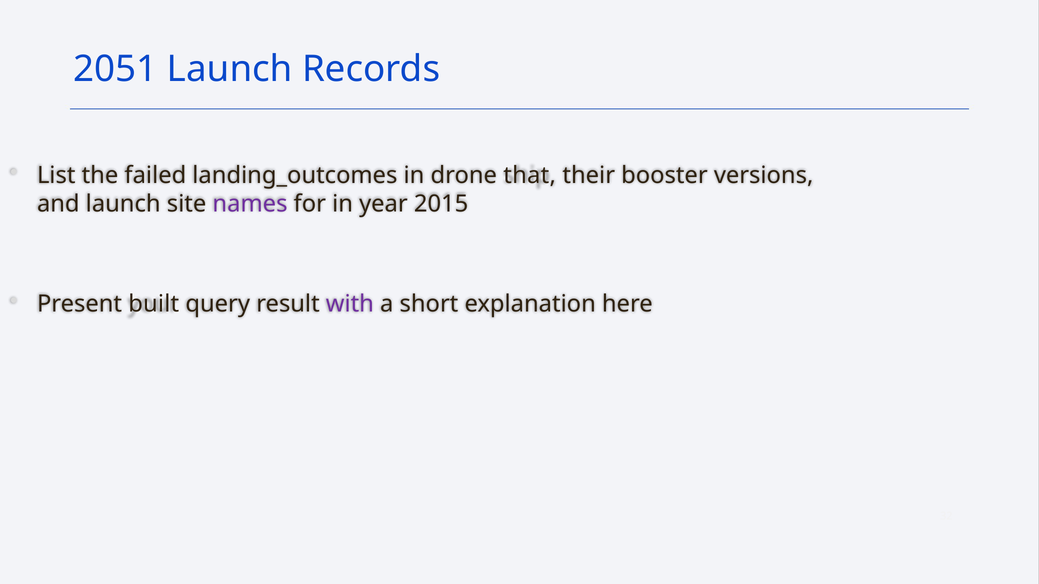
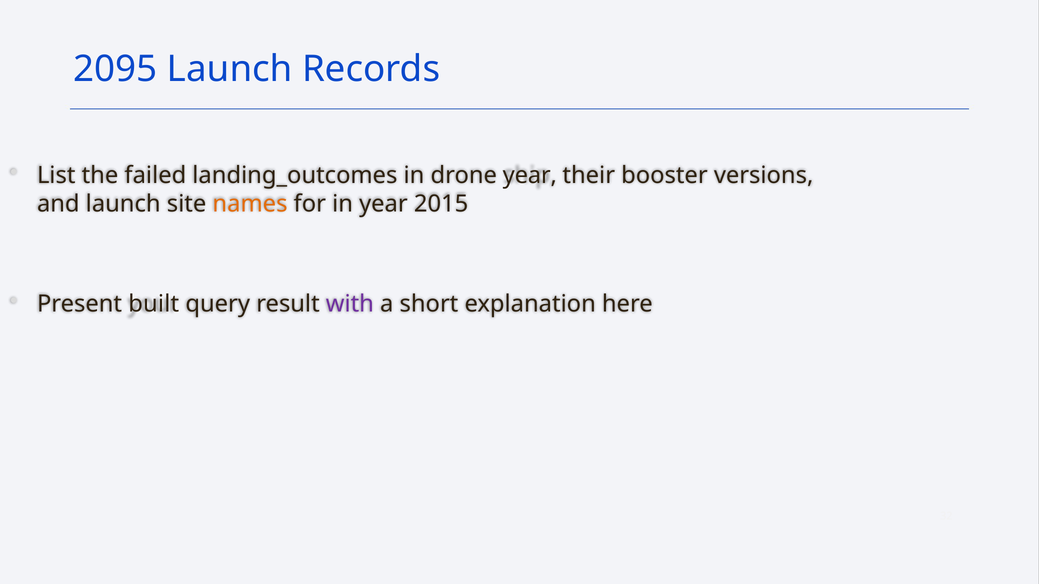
2051: 2051 -> 2095 (115, 69)
drone that: that -> year (530, 175)
names colour: purple -> orange (250, 204)
